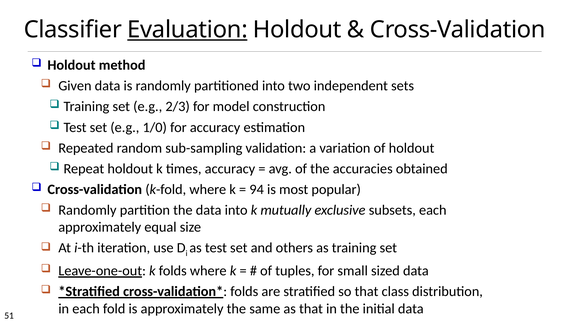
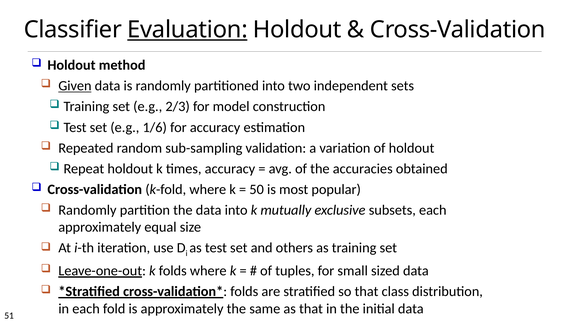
Given underline: none -> present (75, 86)
1/0: 1/0 -> 1/6 (155, 127)
94: 94 -> 50 (257, 189)
